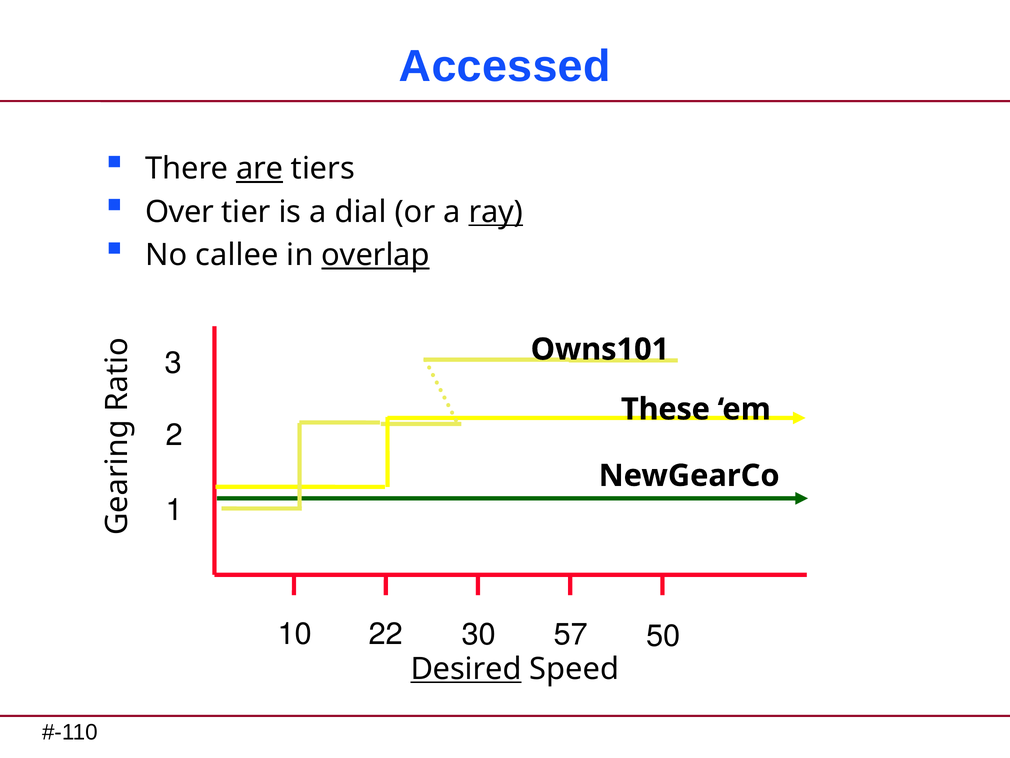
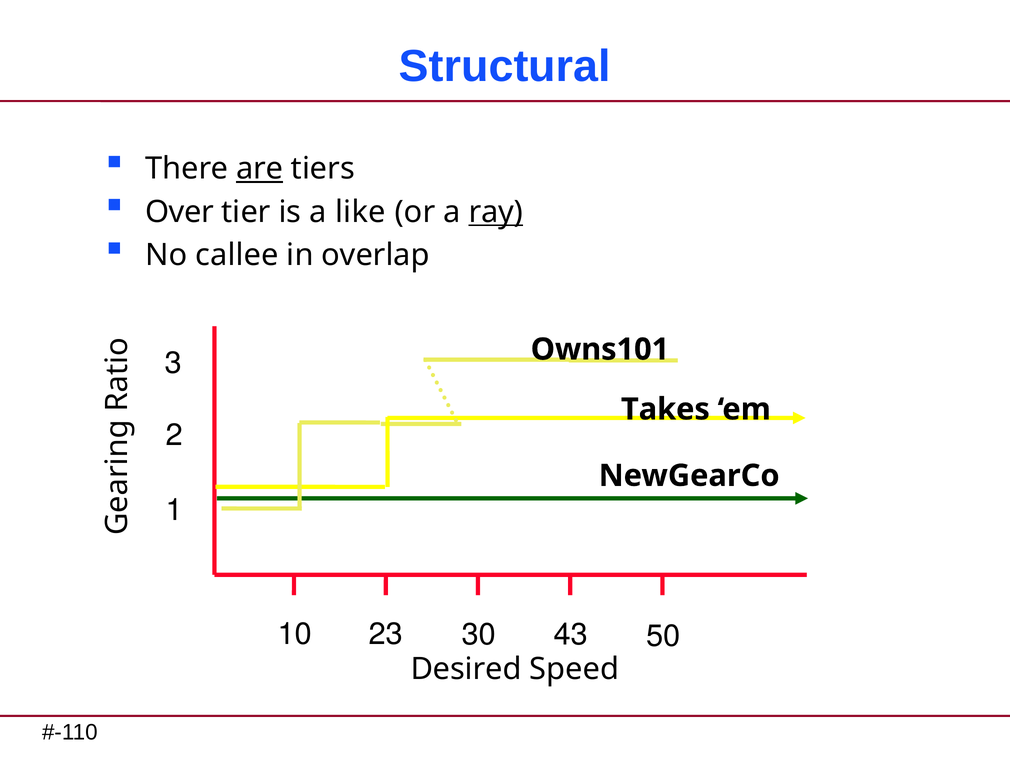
Accessed: Accessed -> Structural (505, 66)
dial: dial -> like (361, 212)
overlap underline: present -> none (375, 255)
These: These -> Takes (665, 409)
22: 22 -> 23 (386, 634)
57: 57 -> 43 (571, 634)
Desired underline: present -> none (466, 669)
